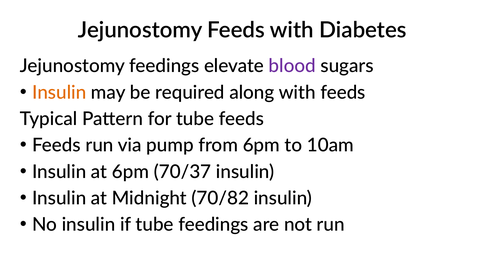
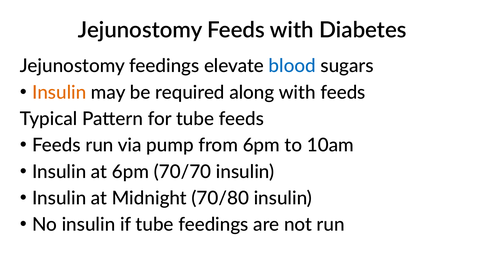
blood colour: purple -> blue (292, 66)
70/37: 70/37 -> 70/70 (183, 172)
70/82: 70/82 -> 70/80 (220, 199)
